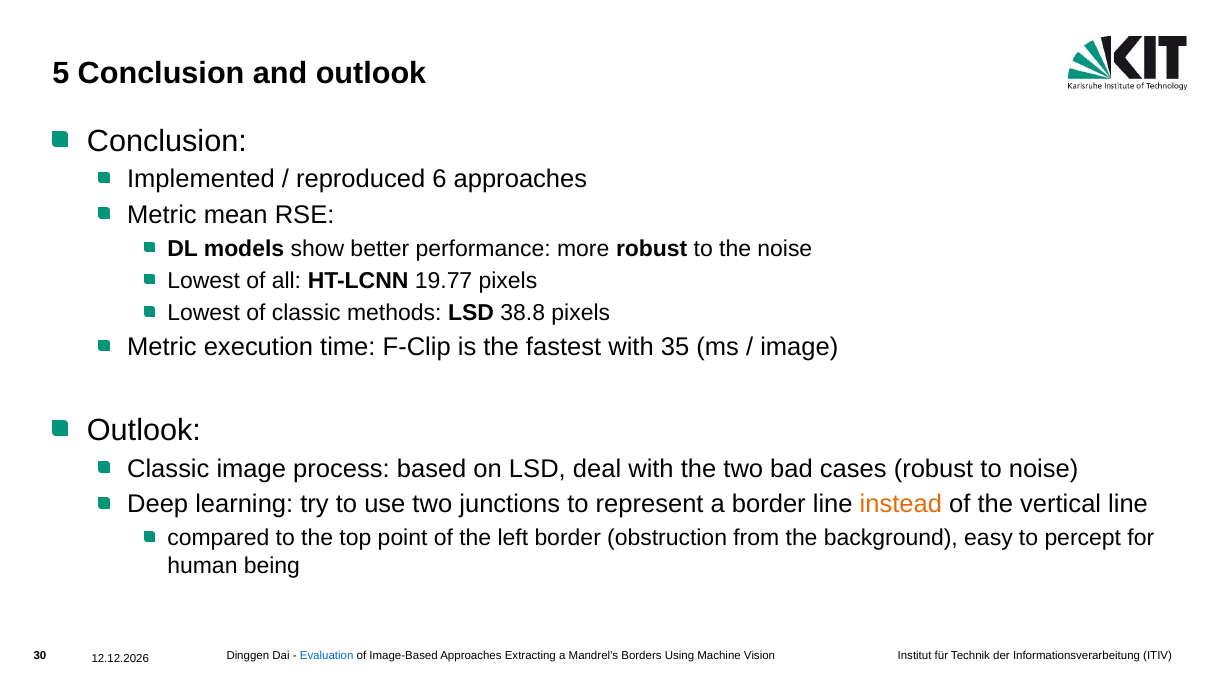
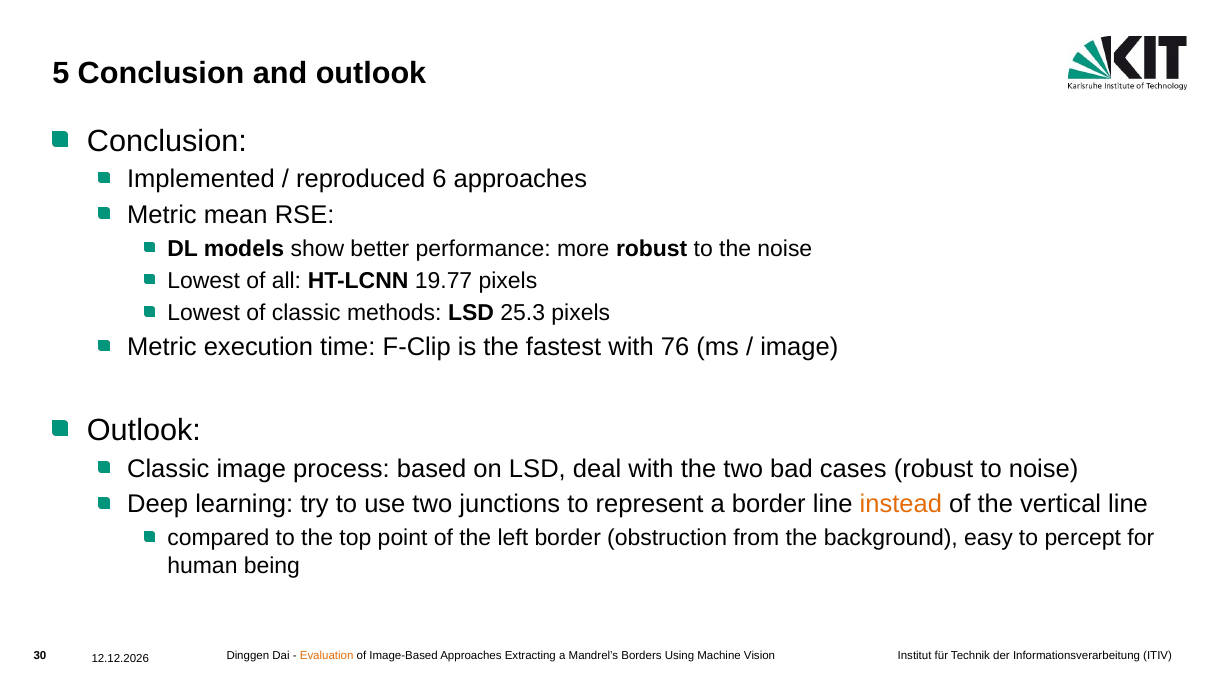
38.8: 38.8 -> 25.3 (523, 313)
35: 35 -> 76 (675, 347)
Evaluation colour: blue -> orange (327, 656)
